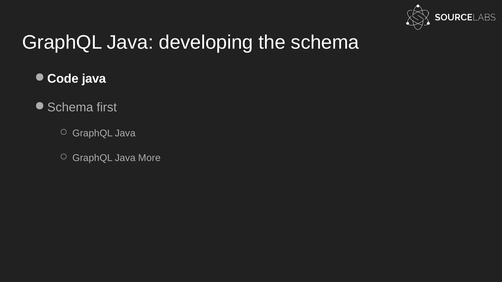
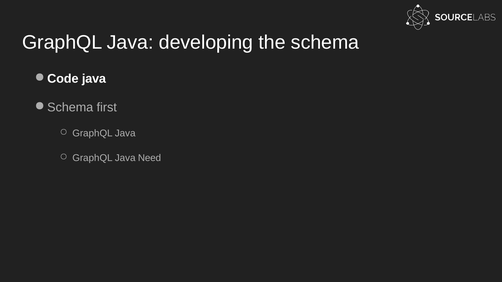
More: More -> Need (150, 158)
